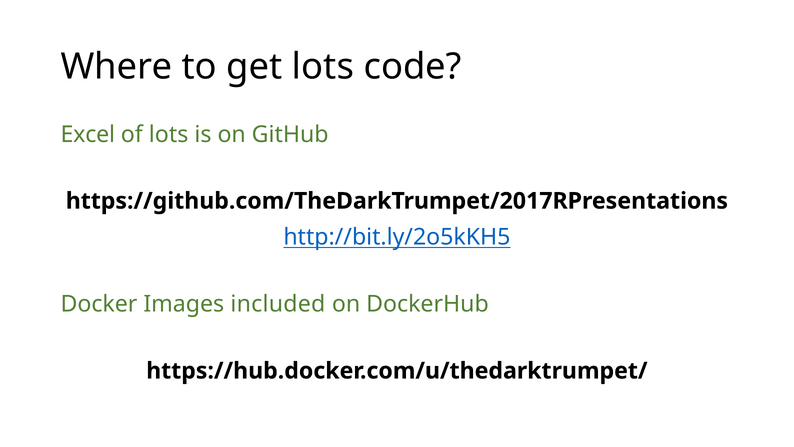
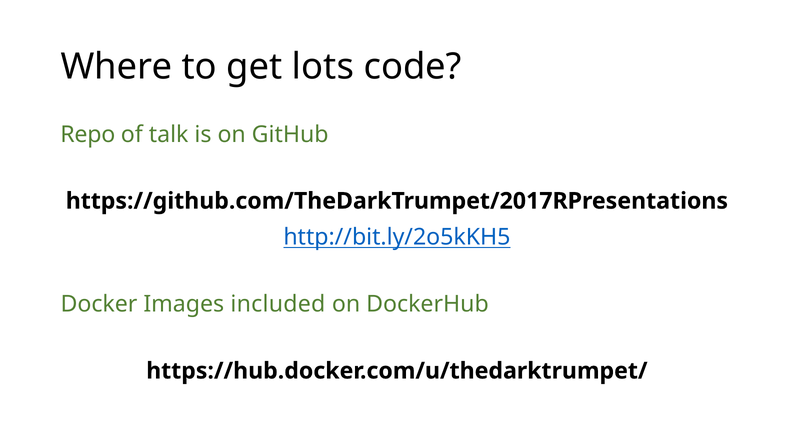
Excel: Excel -> Repo (88, 134)
of lots: lots -> talk (169, 134)
